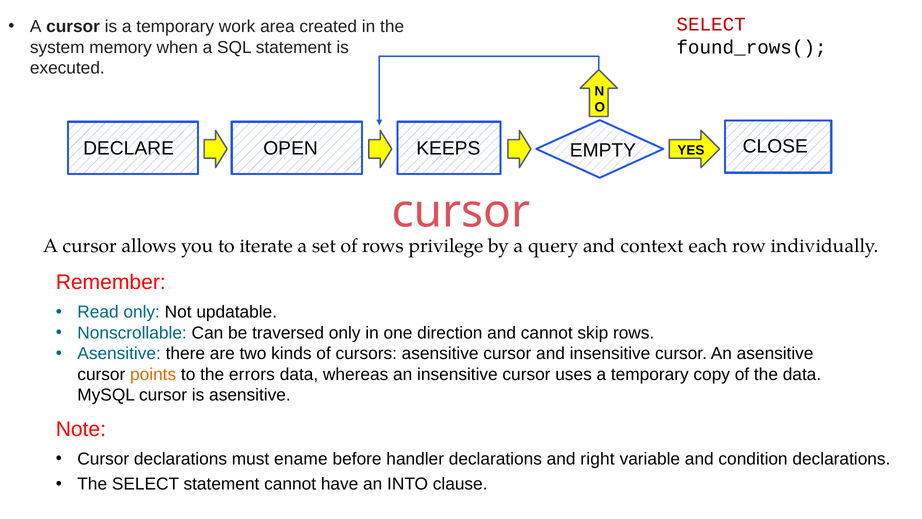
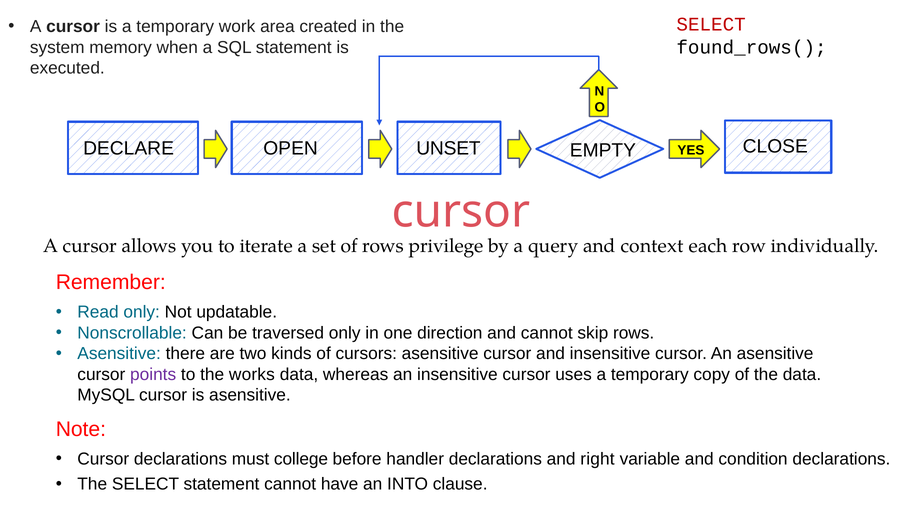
KEEPS: KEEPS -> UNSET (448, 149)
points colour: orange -> purple (153, 374)
errors: errors -> works (252, 374)
ename: ename -> college (301, 459)
